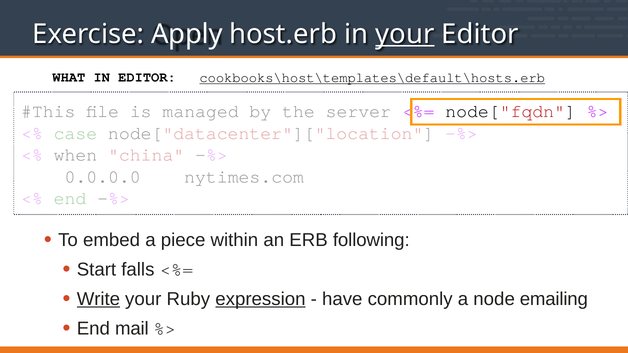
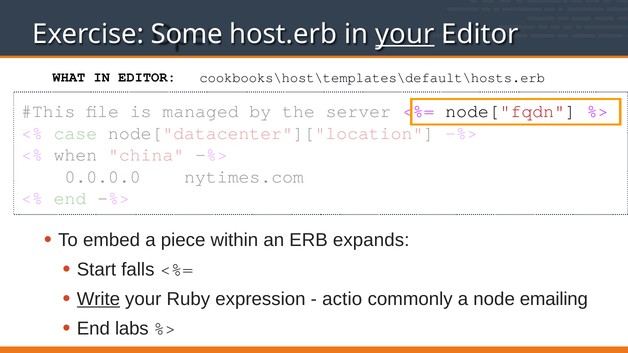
Apply: Apply -> Some (187, 34)
cookbooks\host\templates\default\hosts.erb underline: present -> none (372, 78)
following: following -> expands (371, 240)
expression underline: present -> none (260, 299)
have: have -> actio (342, 299)
mail: mail -> labs (132, 329)
